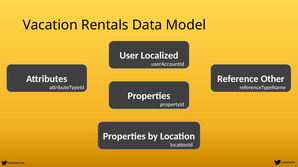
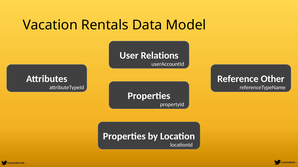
Localized: Localized -> Relations (160, 56)
